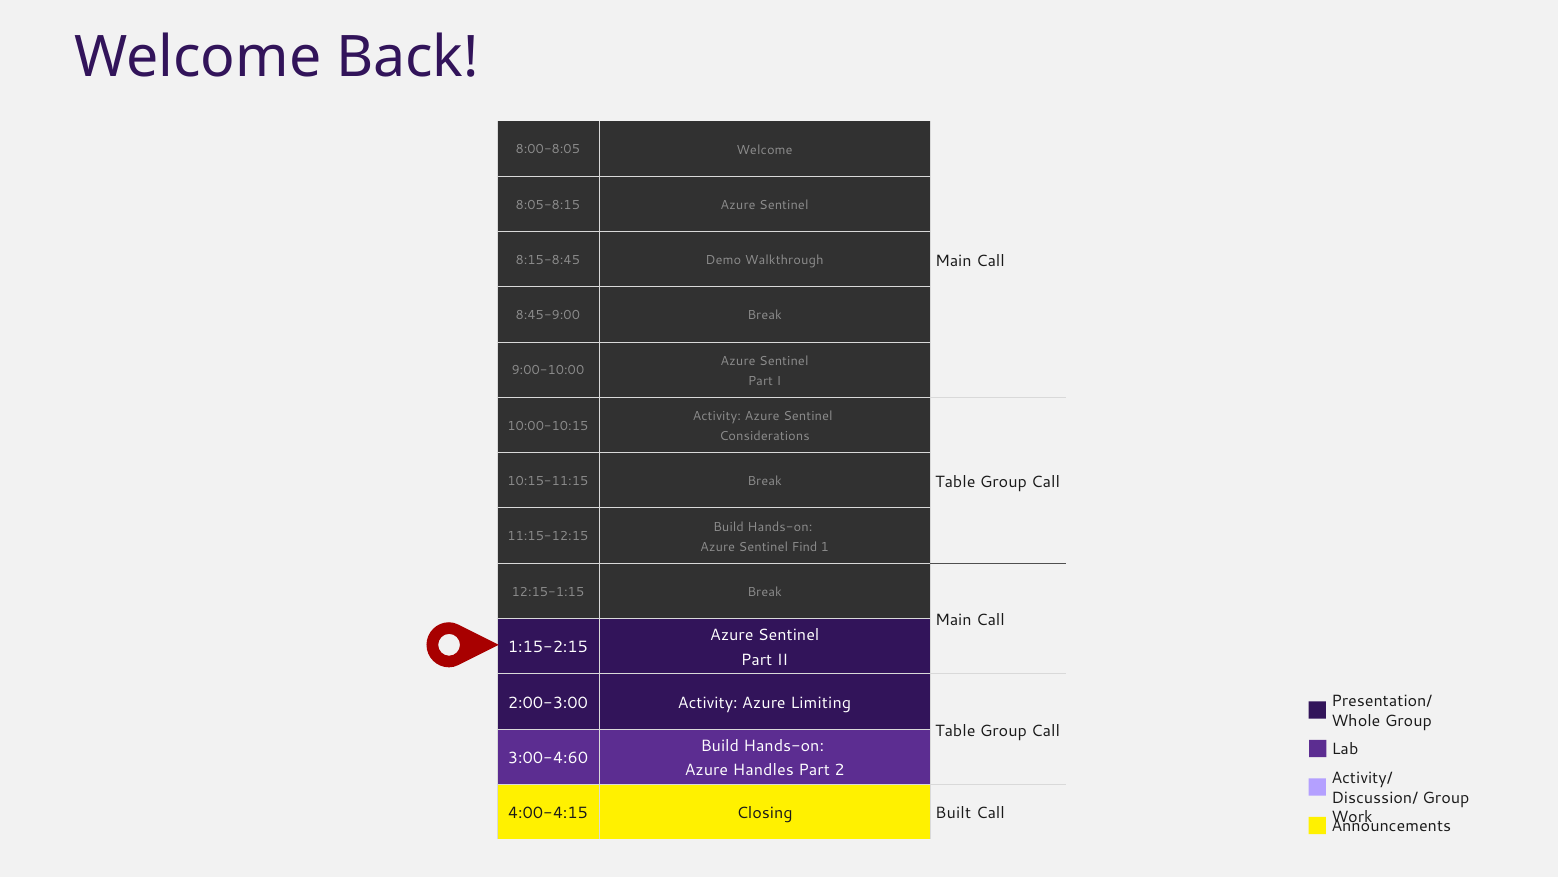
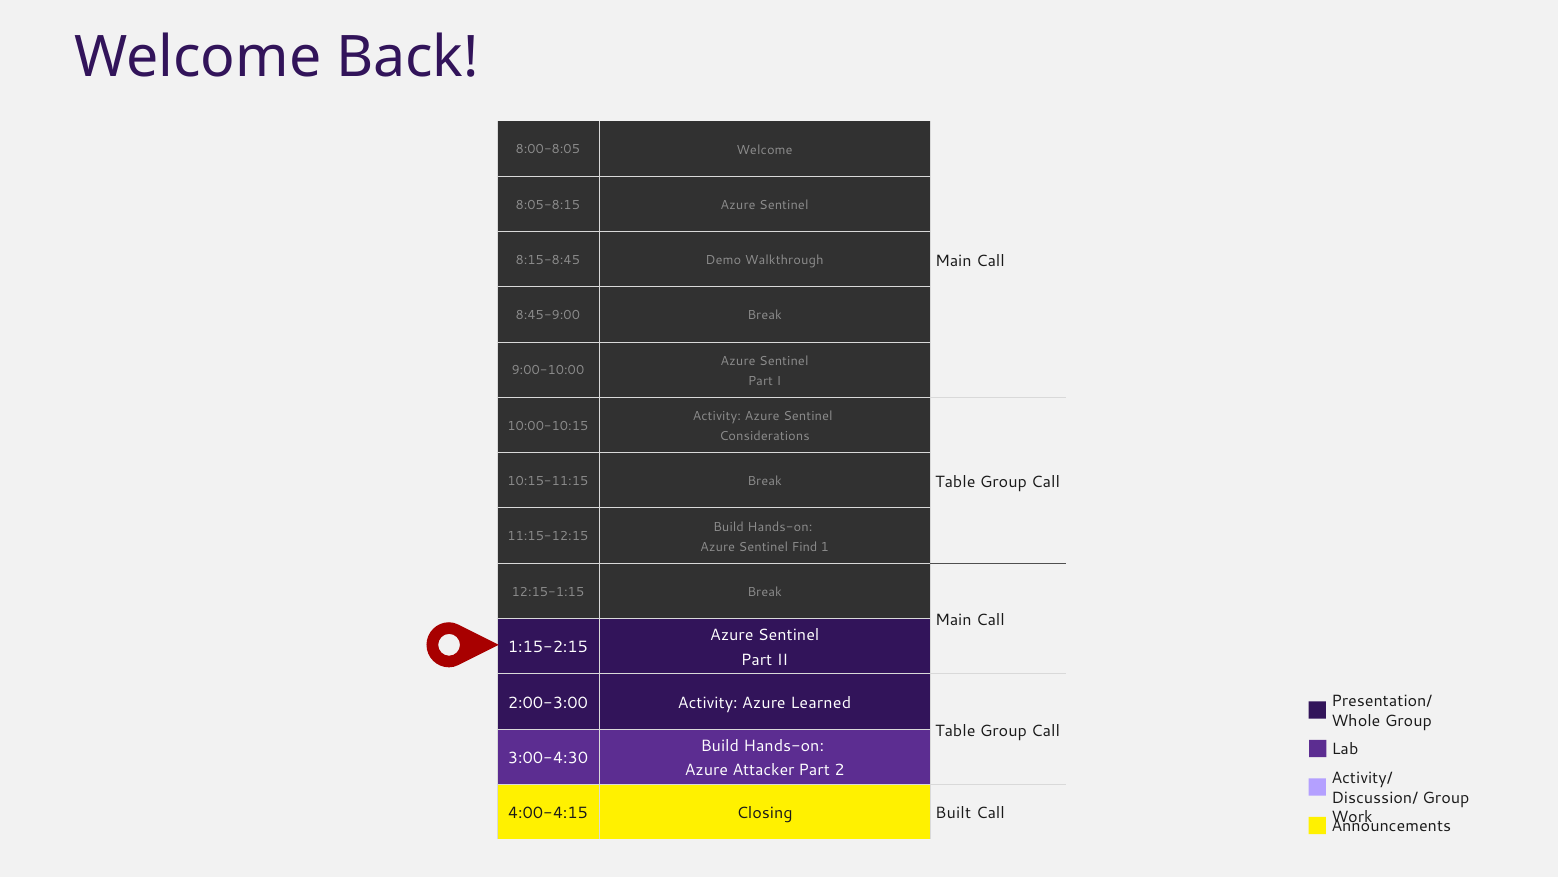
Limiting: Limiting -> Learned (821, 703)
3:00-4:60: 3:00-4:60 -> 3:00-4:30 (548, 758)
Handles: Handles -> Attacker (763, 770)
